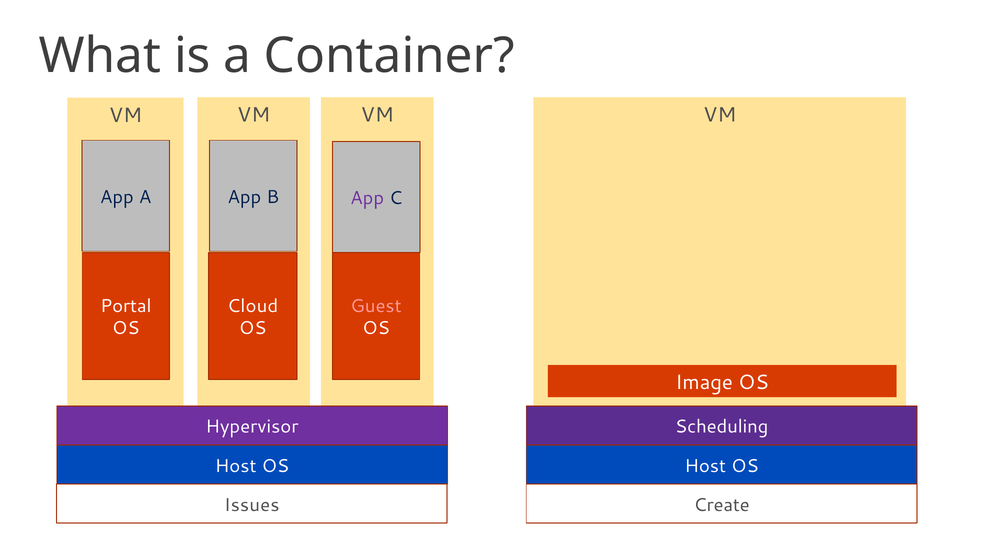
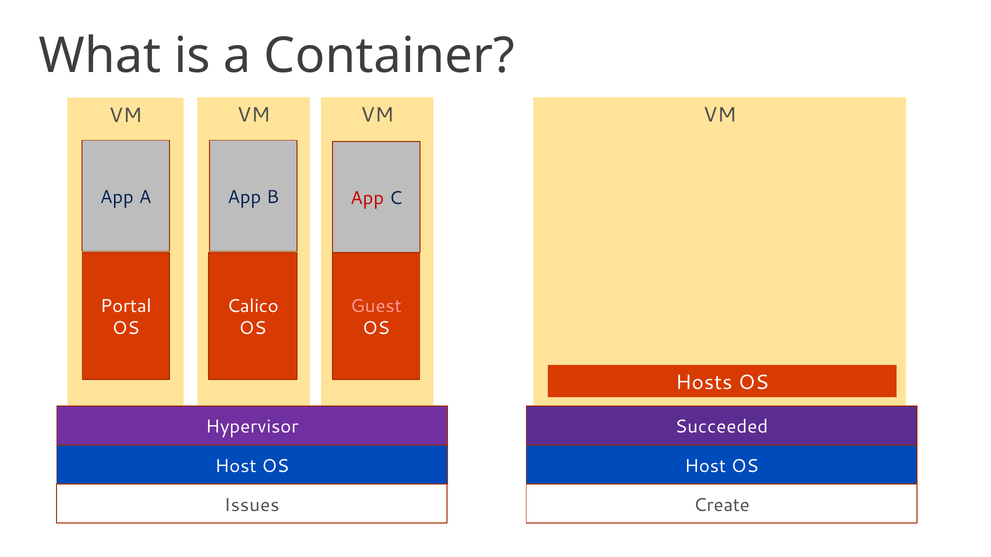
App colour: purple -> red (367, 198)
Cloud: Cloud -> Calico (253, 306)
Image: Image -> Hosts (704, 383)
Scheduling: Scheduling -> Succeeded (722, 427)
